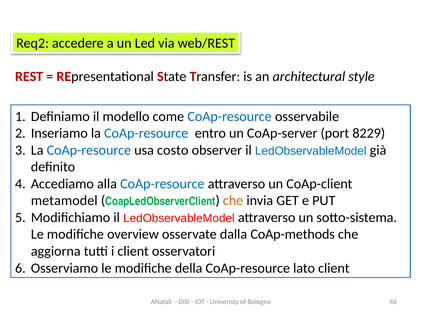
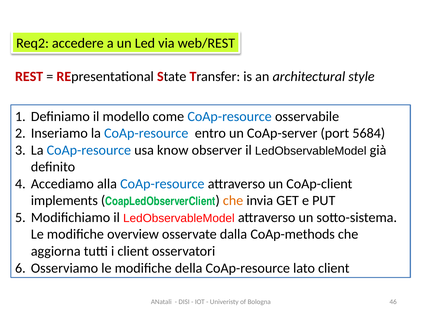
8229: 8229 -> 5684 (369, 133)
costo: costo -> know (173, 150)
LedObservableModel colour: blue -> black (311, 151)
metamodel: metamodel -> implements (64, 201)
